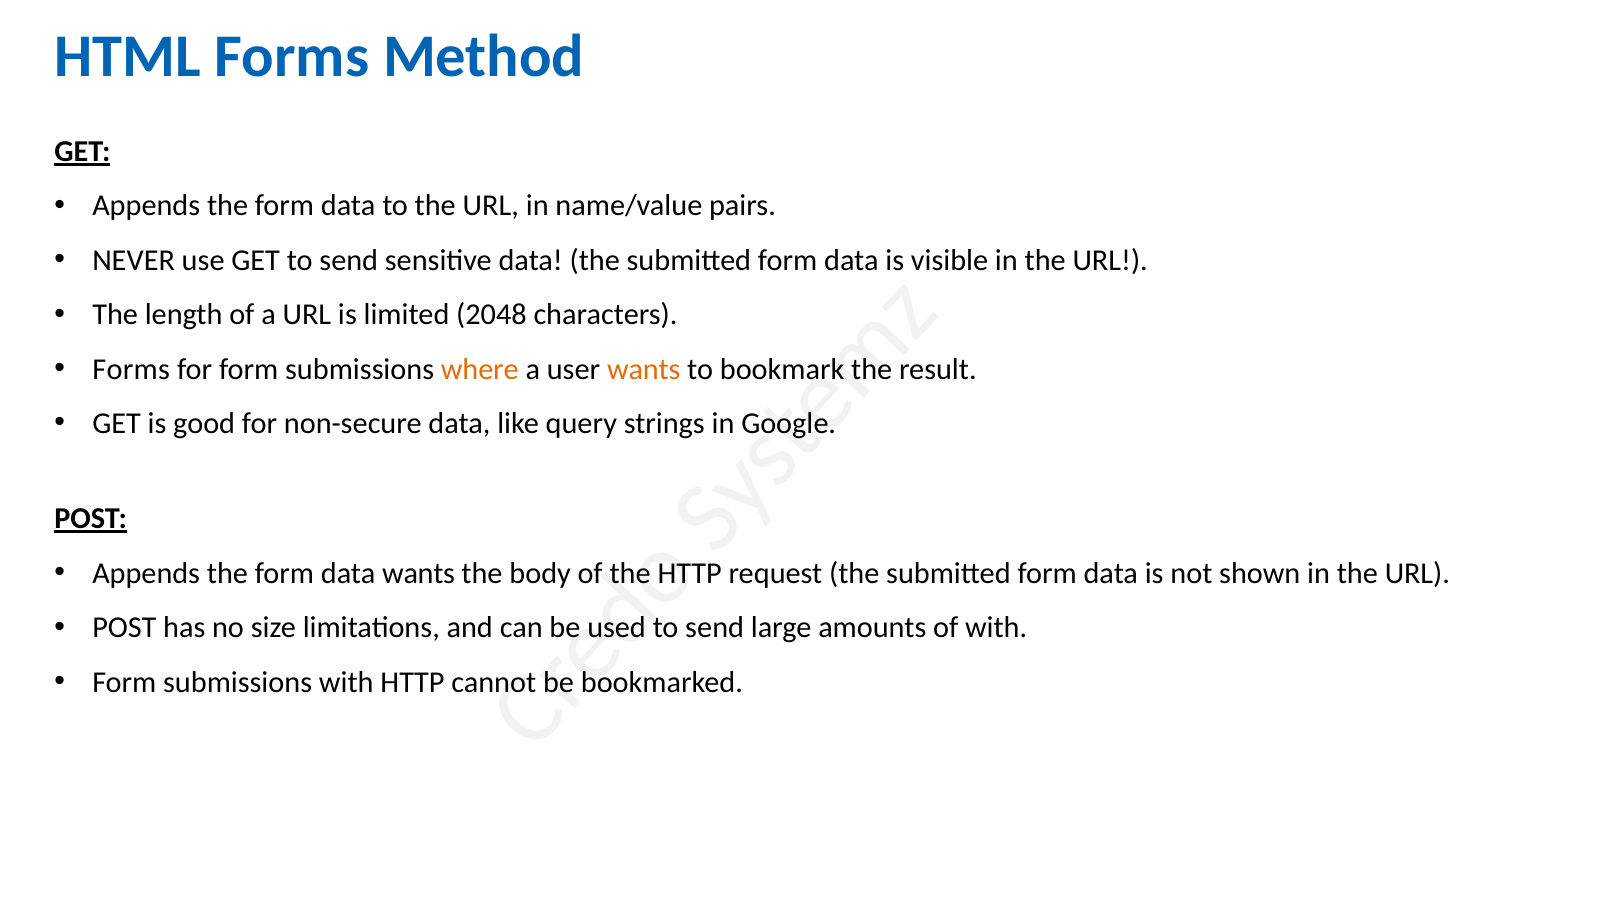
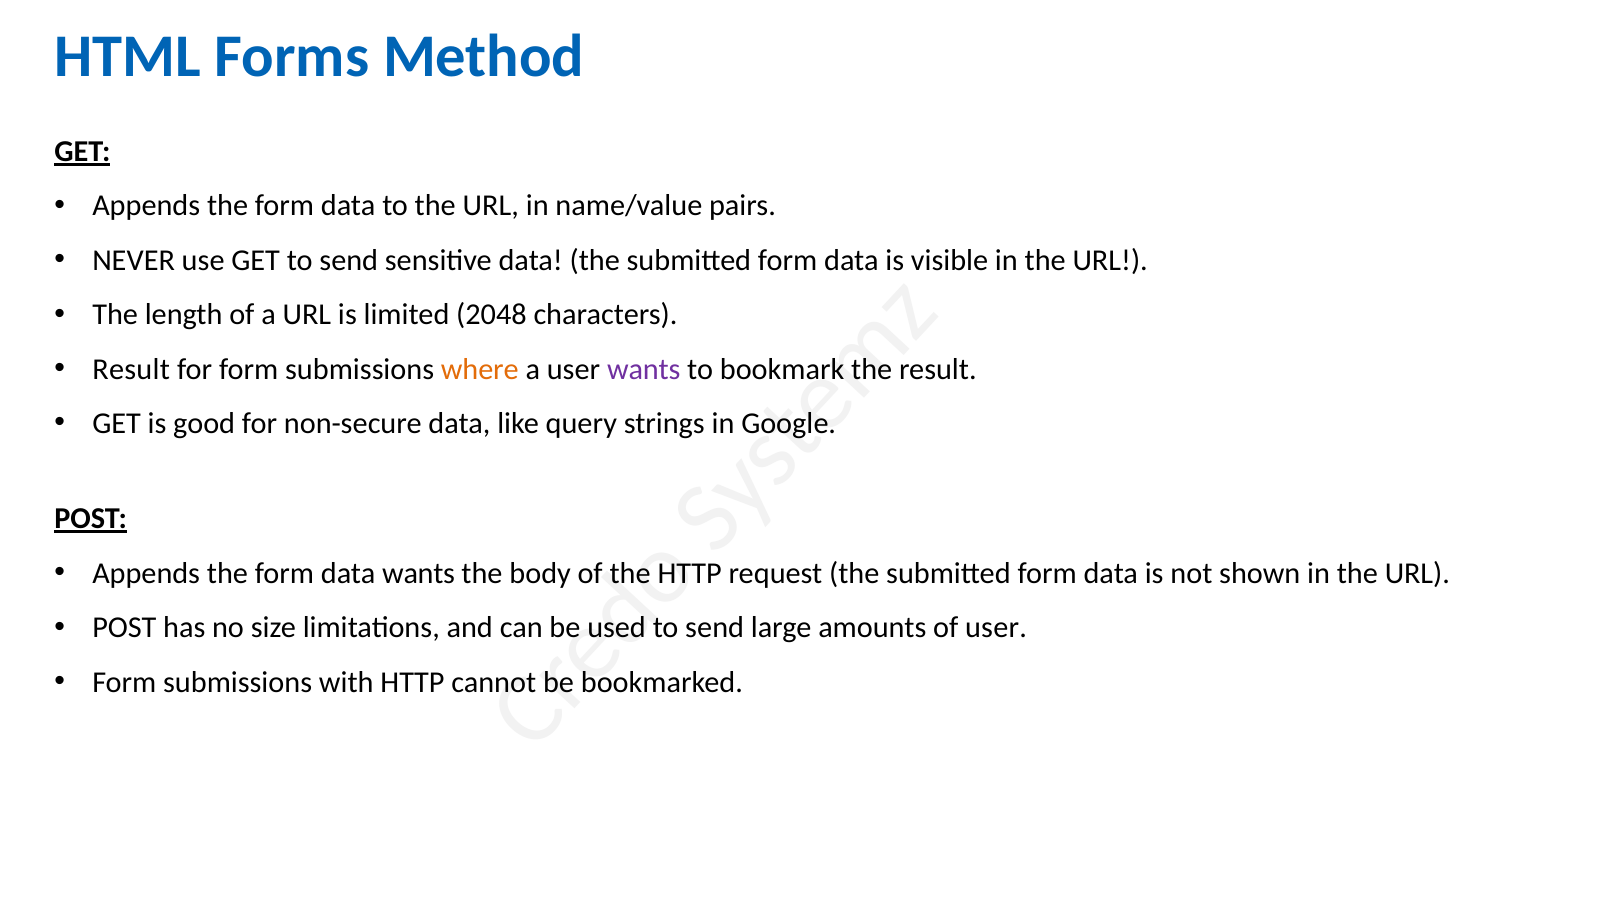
Forms: Forms -> Result (131, 369)
wants colour: orange -> purple (644, 369)
of with: with -> user (996, 628)
